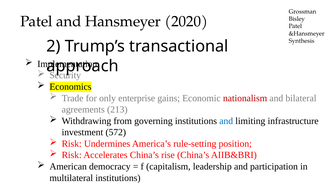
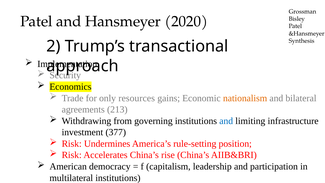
enterprise: enterprise -> resources (137, 98)
nationalism colour: red -> orange (245, 98)
572: 572 -> 377 (116, 132)
